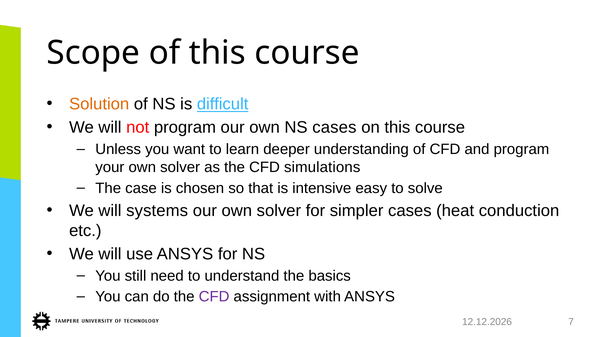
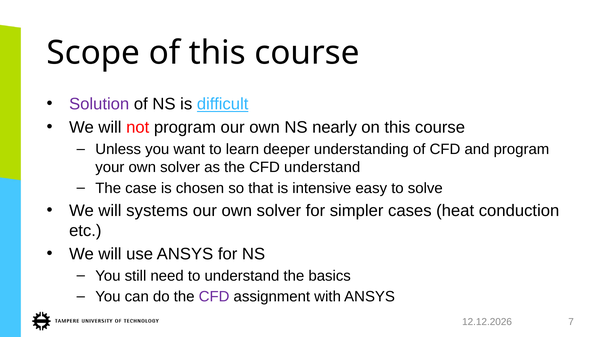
Solution colour: orange -> purple (99, 104)
NS cases: cases -> nearly (335, 127)
CFD simulations: simulations -> understand (322, 167)
